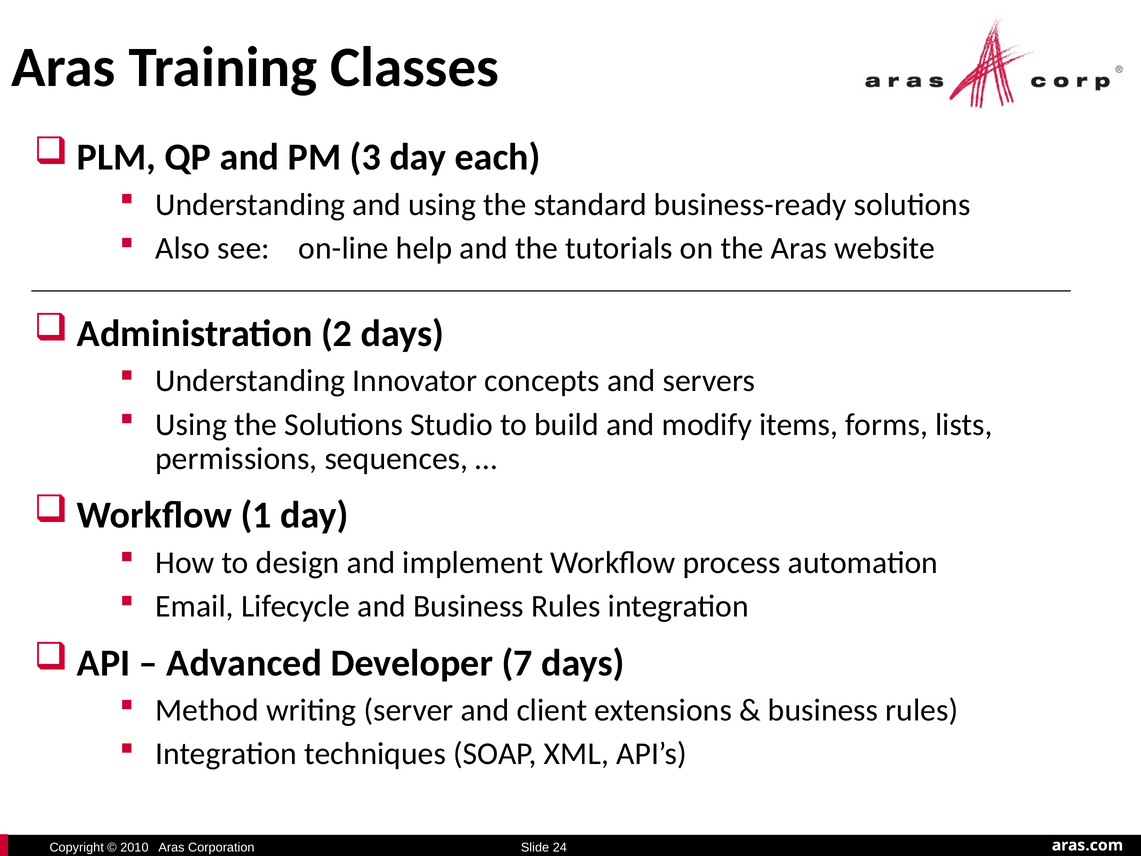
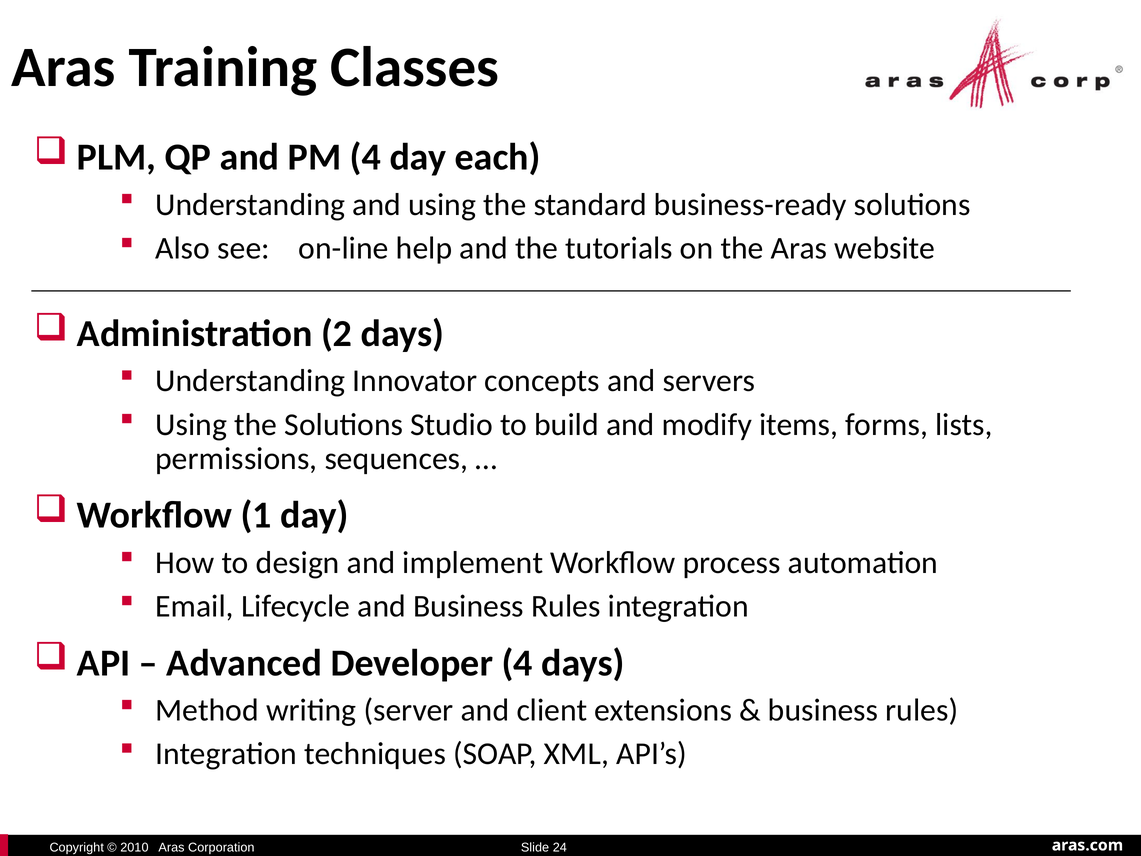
PM 3: 3 -> 4 (365, 157)
Developer 7: 7 -> 4 (517, 663)
